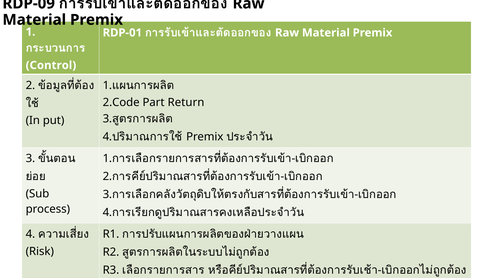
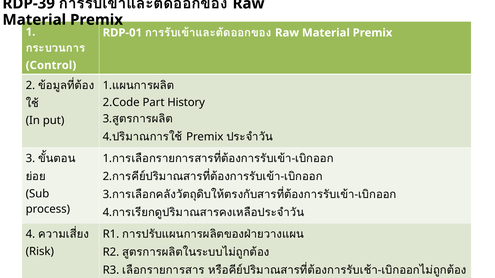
RDP-09: RDP-09 -> RDP-39 (29, 3)
Return: Return -> History (186, 103)
